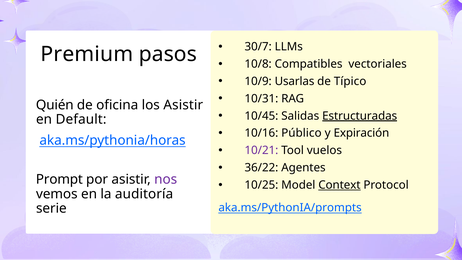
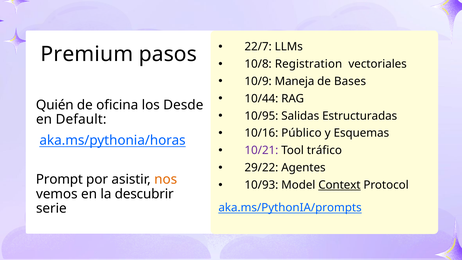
30/7: 30/7 -> 22/7 (258, 47)
Compatibles: Compatibles -> Registration (309, 64)
Usarlas: Usarlas -> Maneja (295, 81)
Típico: Típico -> Bases (350, 81)
10/31: 10/31 -> 10/44 (261, 99)
los Asistir: Asistir -> Desde (183, 105)
10/45: 10/45 -> 10/95 (261, 116)
Estructuradas underline: present -> none (360, 116)
Expiración: Expiración -> Esquemas (361, 133)
vuelos: vuelos -> tráfico (324, 150)
36/22: 36/22 -> 29/22 (261, 168)
nos colour: purple -> orange (166, 179)
10/25: 10/25 -> 10/93 (261, 185)
auditoría: auditoría -> descubrir (144, 194)
